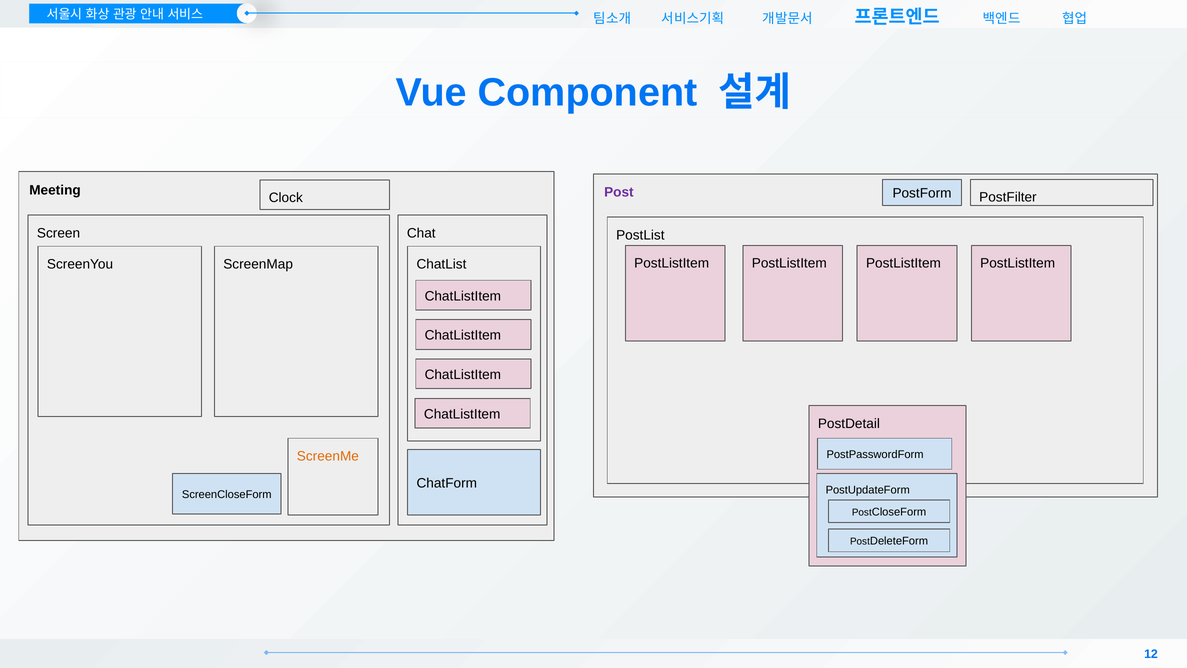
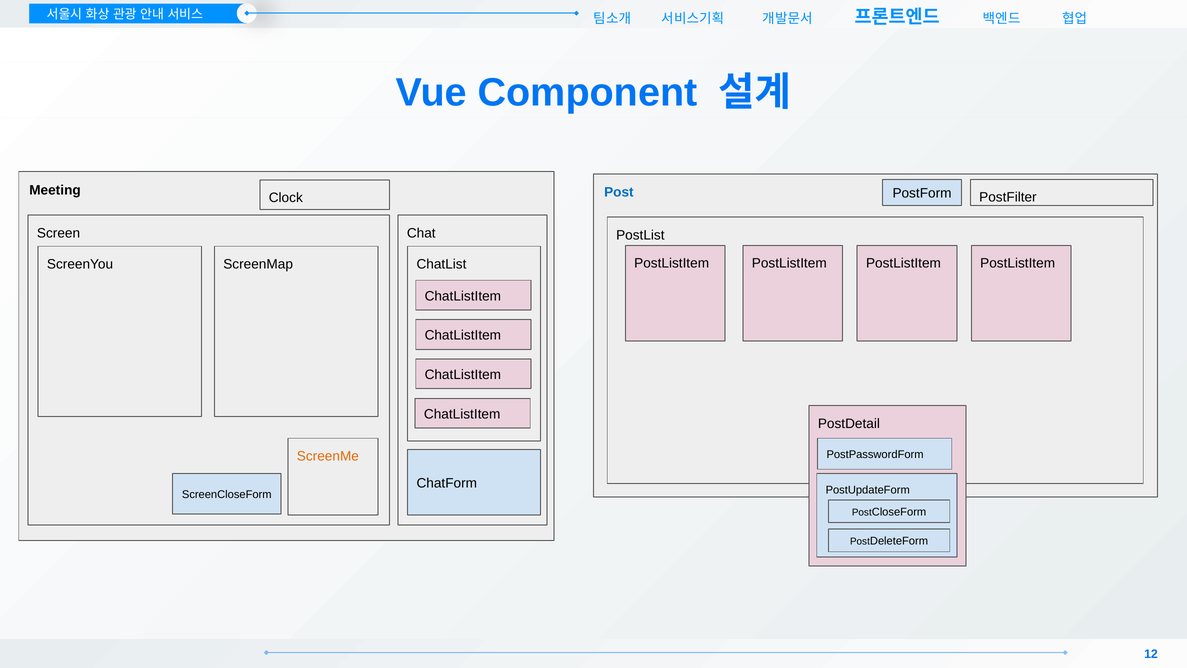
Post colour: purple -> blue (619, 192)
